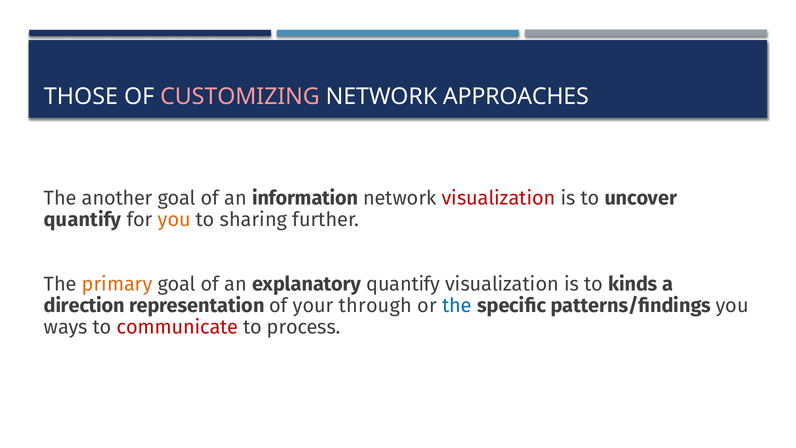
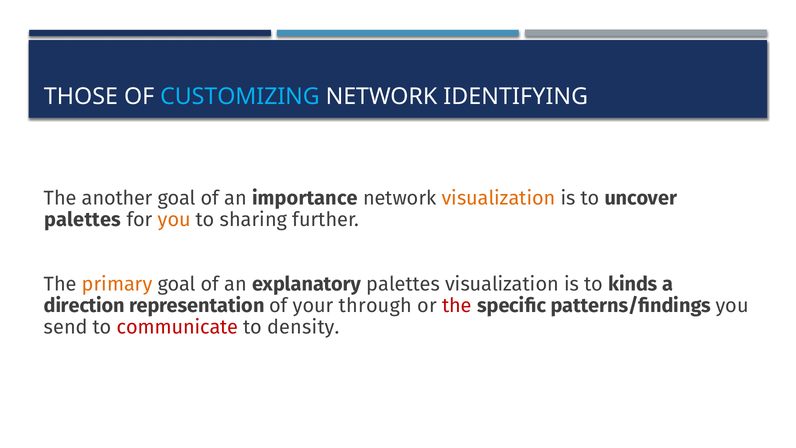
CUSTOMIZING colour: pink -> light blue (240, 97)
APPROACHES: APPROACHES -> IDENTIFYING (516, 97)
information: information -> importance (305, 198)
visualization colour: red -> orange (499, 198)
quantify: quantify -> palettes (83, 219)
explanatory quantify: quantify -> palettes (403, 284)
the colour: blue -> red (457, 305)
ways: ways -> send (66, 327)
process: process -> density (304, 327)
